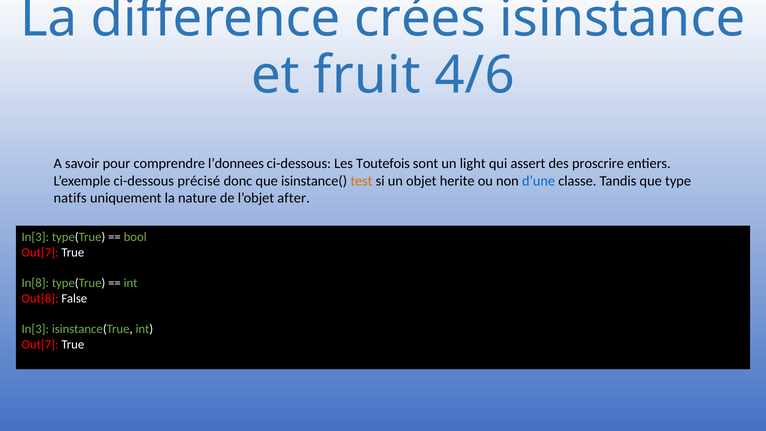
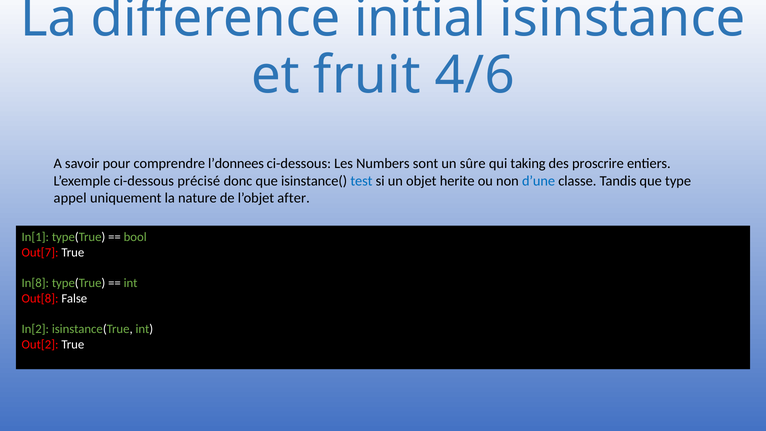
crées: crées -> initial (420, 18)
Toutefois: Toutefois -> Numbers (383, 164)
light: light -> sûre (473, 164)
assert: assert -> taking (528, 164)
test colour: orange -> blue (361, 181)
natifs: natifs -> appel (70, 198)
In[3: In[3 -> In[1 (35, 237)
In[3: In[3 -> In[2 (35, 329)
Out[7: Out[7 -> Out[2 (40, 344)
